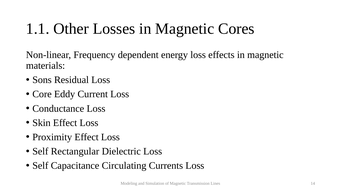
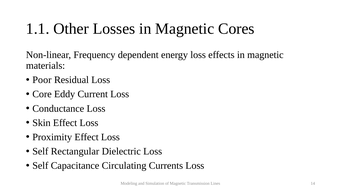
Sons: Sons -> Poor (42, 80)
